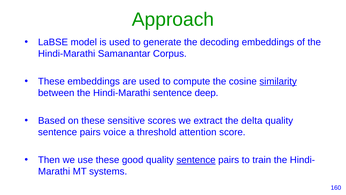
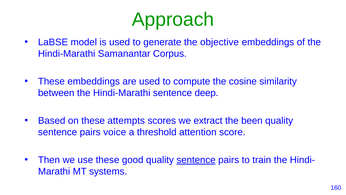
decoding: decoding -> objective (220, 42)
similarity underline: present -> none (278, 81)
sensitive: sensitive -> attempts (126, 120)
delta: delta -> been (252, 120)
